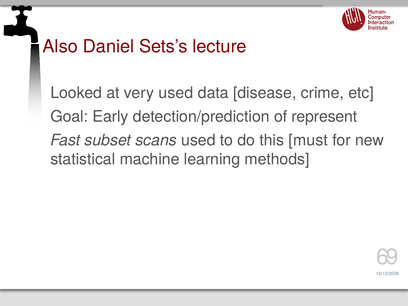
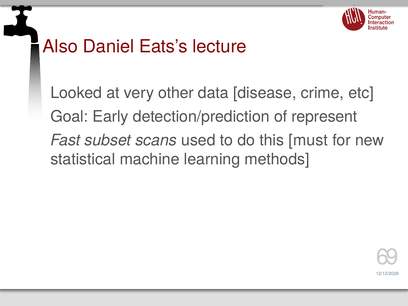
Sets’s: Sets’s -> Eats’s (163, 46)
very used: used -> other (176, 93)
